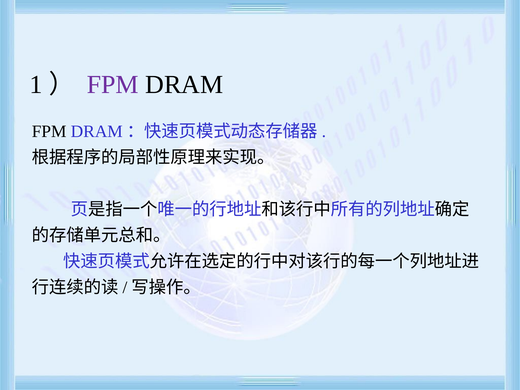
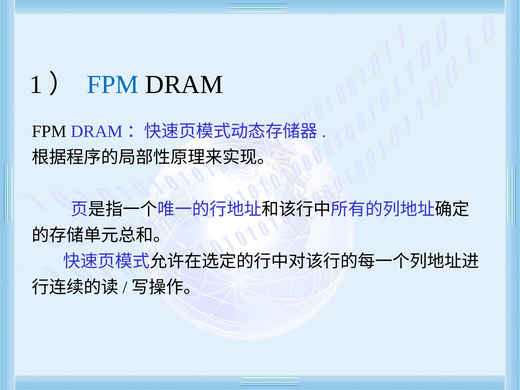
FPM colour: purple -> blue (113, 84)
